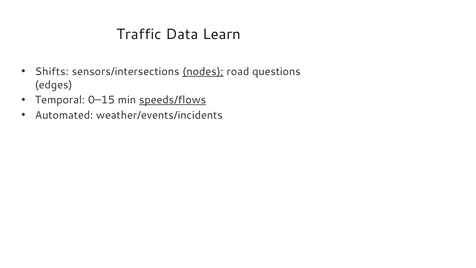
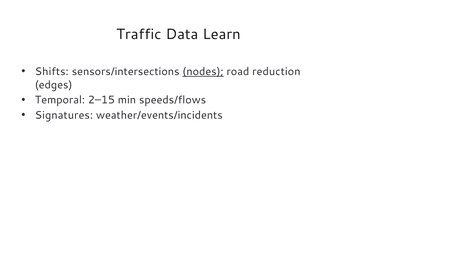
questions: questions -> reduction (276, 72)
0–15: 0–15 -> 2–15 (101, 100)
speeds/flows underline: present -> none (173, 100)
Automated: Automated -> Signatures (64, 115)
